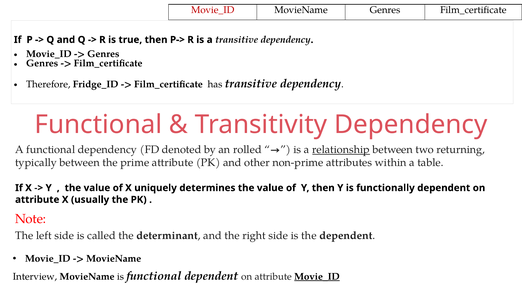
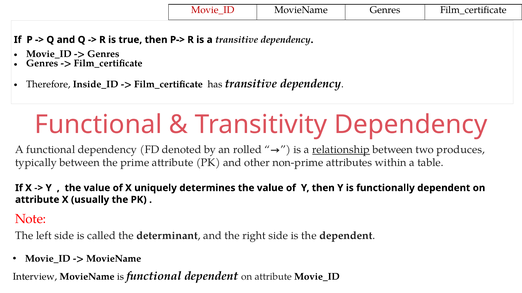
Fridge_ID: Fridge_ID -> Inside_ID (96, 84)
returning: returning -> produces (461, 150)
Movie_ID underline: present -> none (317, 277)
